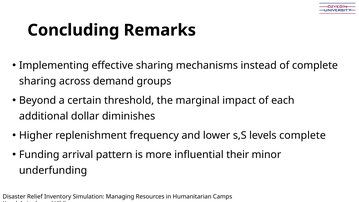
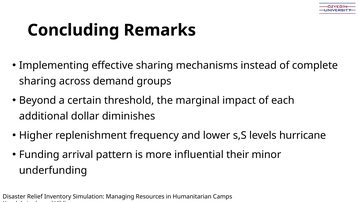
levels complete: complete -> hurricane (303, 135)
